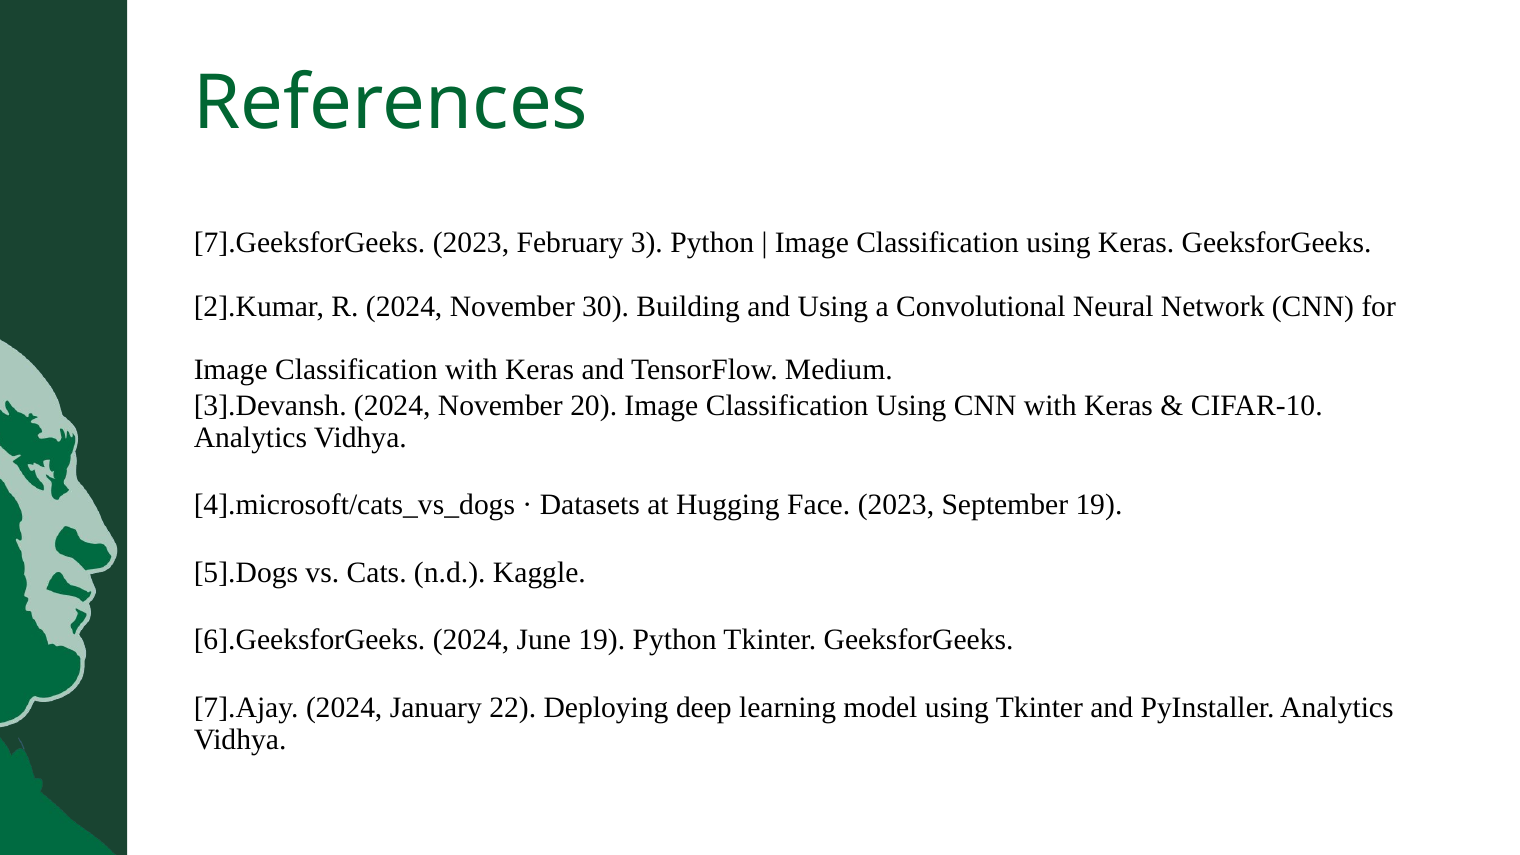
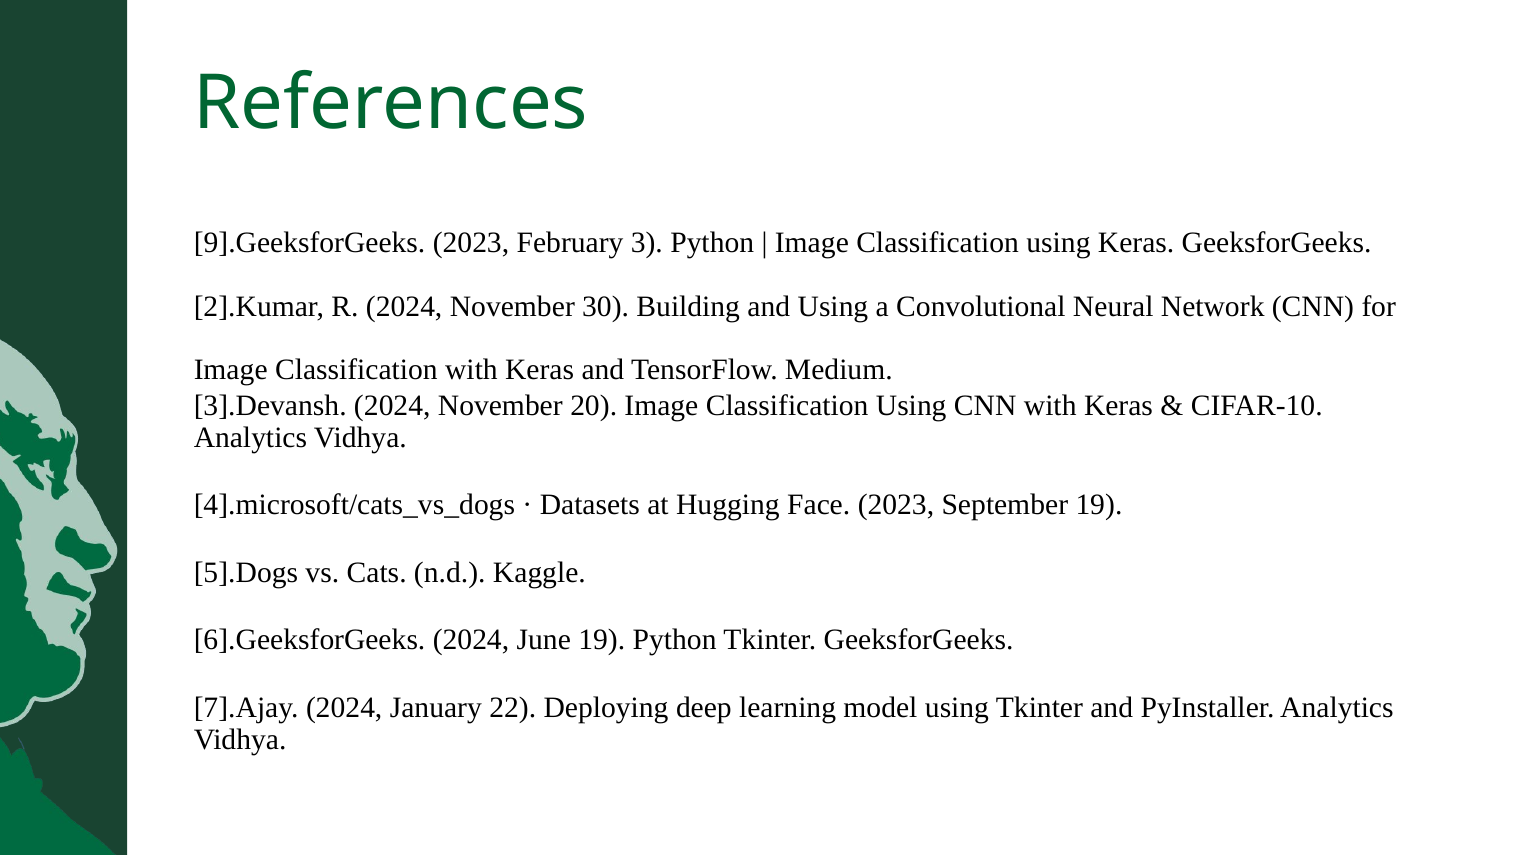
7].GeeksforGeeks: 7].GeeksforGeeks -> 9].GeeksforGeeks (310, 242)
